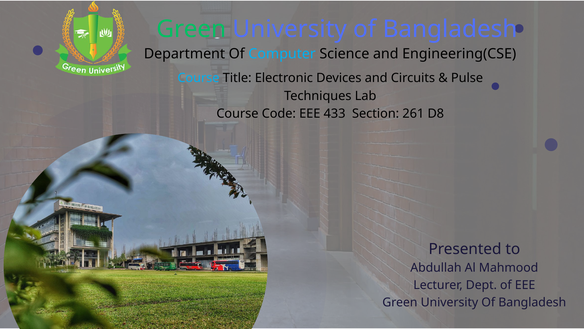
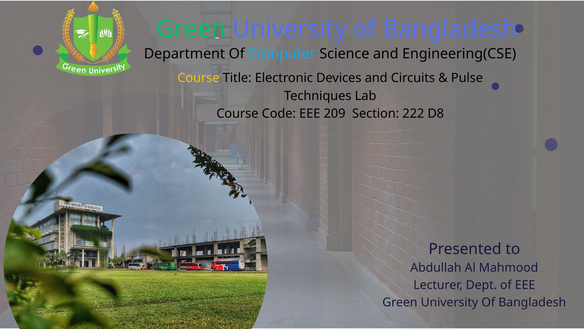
Course colour: light blue -> yellow (198, 78)
433: 433 -> 209 (335, 114)
261: 261 -> 222 (413, 114)
